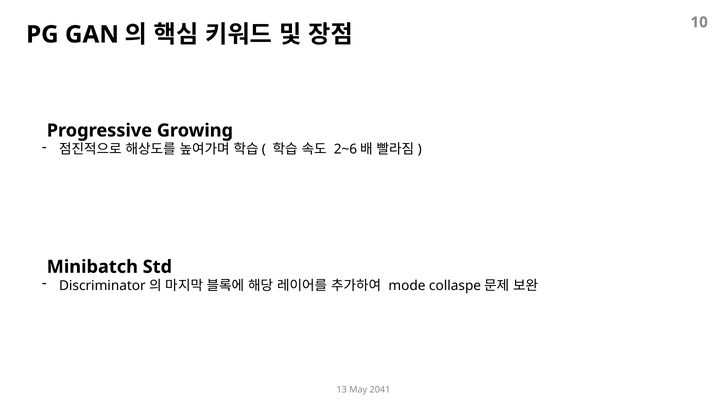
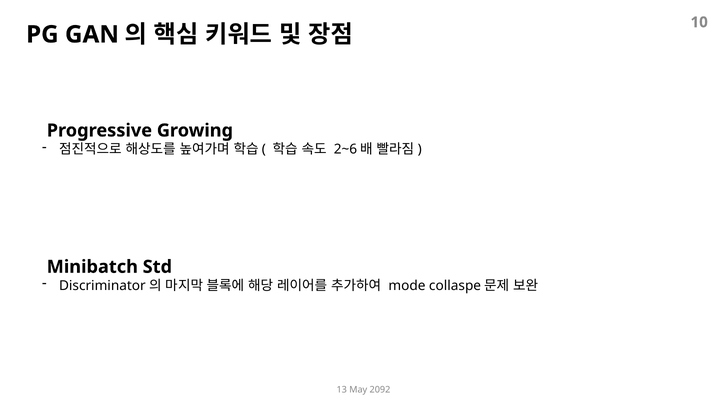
2041: 2041 -> 2092 (380, 390)
